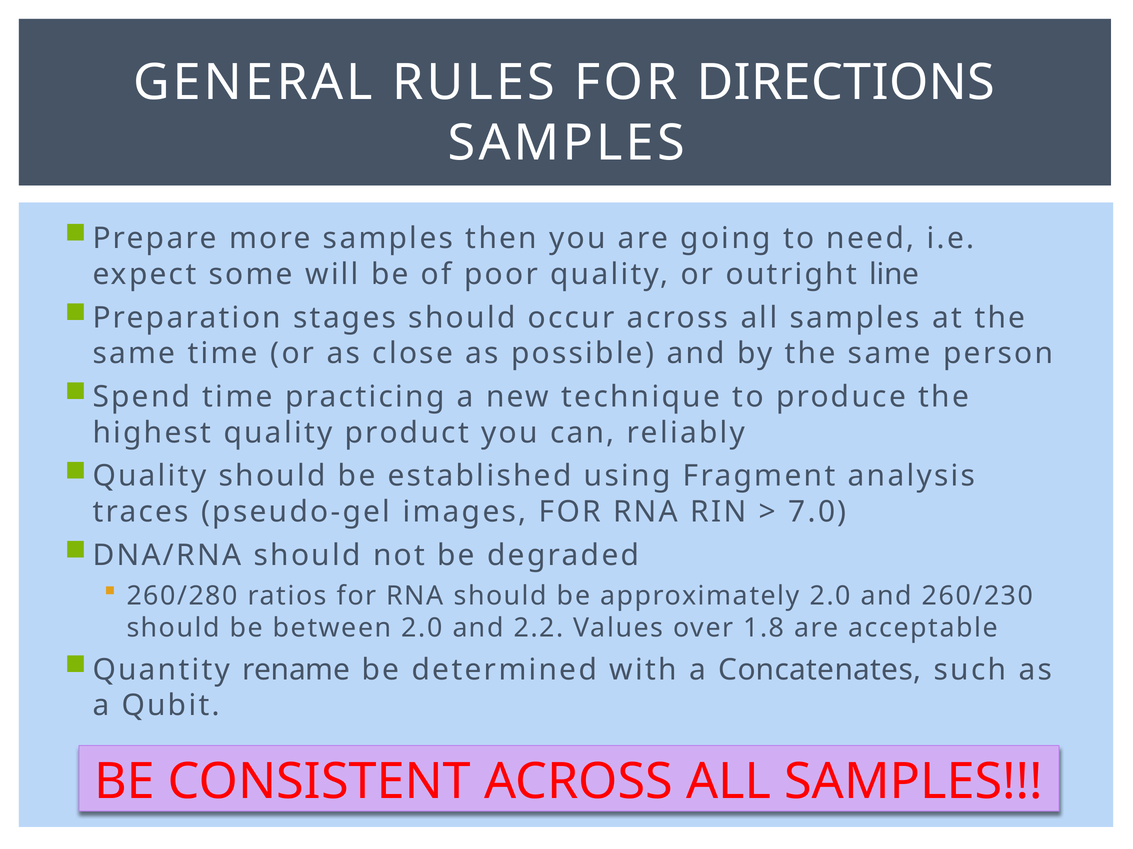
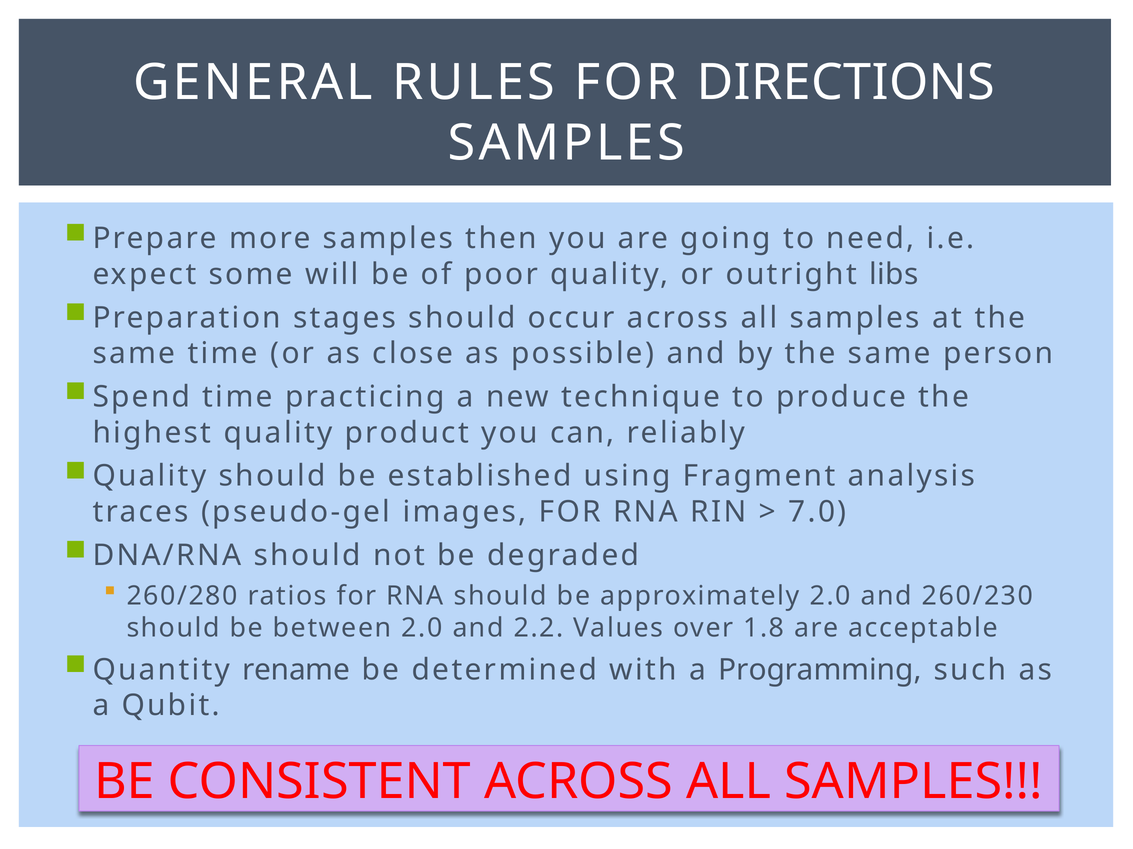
line: line -> libs (894, 275)
Concatenates: Concatenates -> Programming (820, 670)
